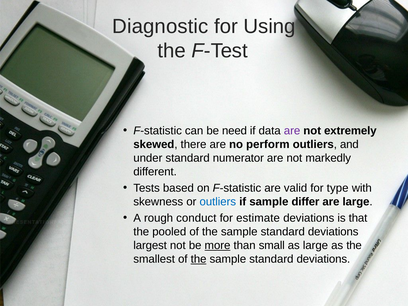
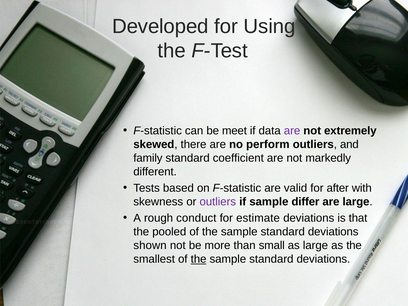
Diagnostic: Diagnostic -> Developed (160, 26)
need: need -> meet (234, 131)
under: under -> family (148, 158)
numerator: numerator -> coefficient (238, 158)
type: type -> after (338, 188)
outliers colour: blue -> purple (218, 202)
largest: largest -> shown (150, 245)
more underline: present -> none (217, 245)
